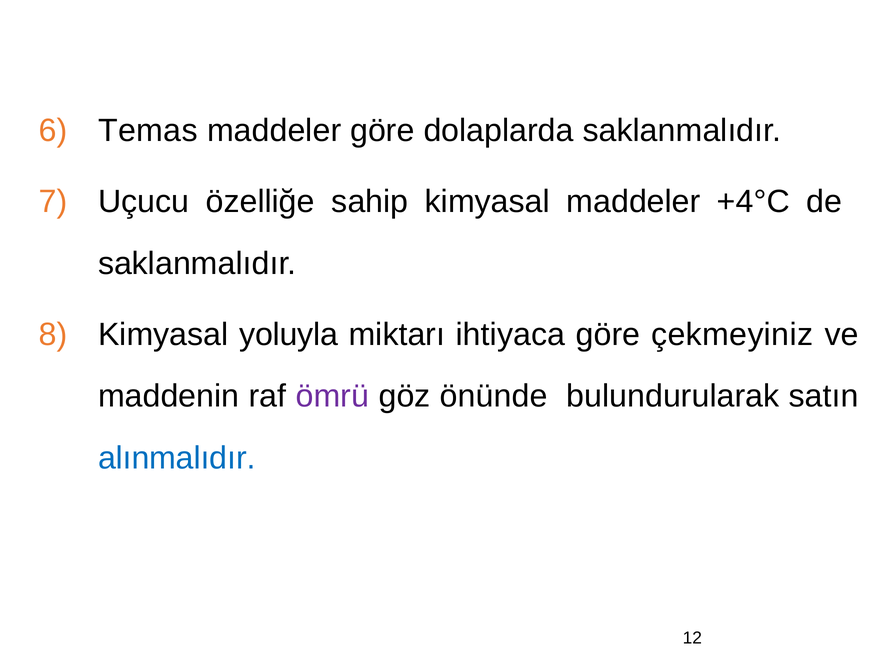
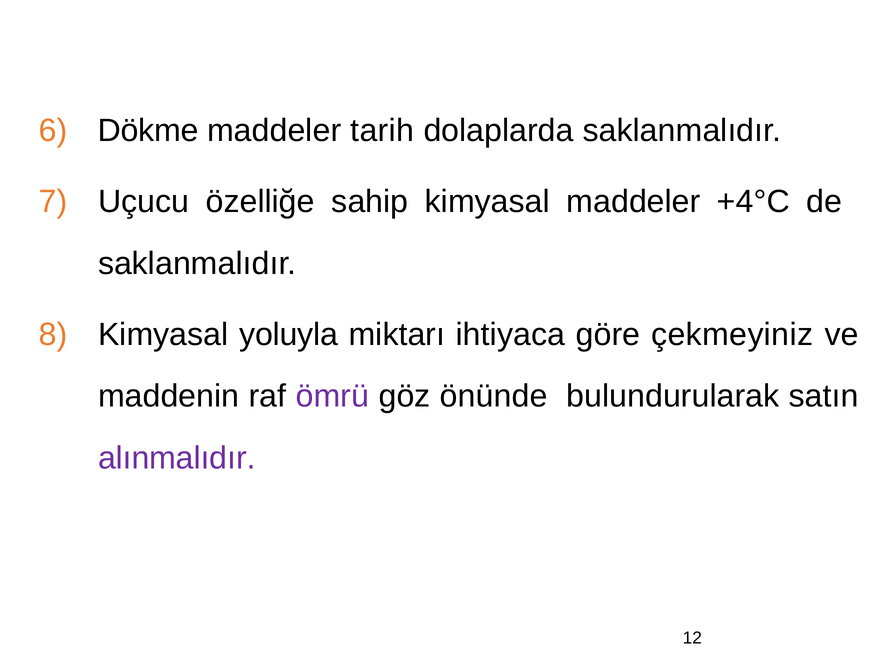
Temas: Temas -> Dökme (148, 131)
maddeler göre: göre -> tarih (382, 131)
alınmalıdır colour: blue -> purple (177, 458)
